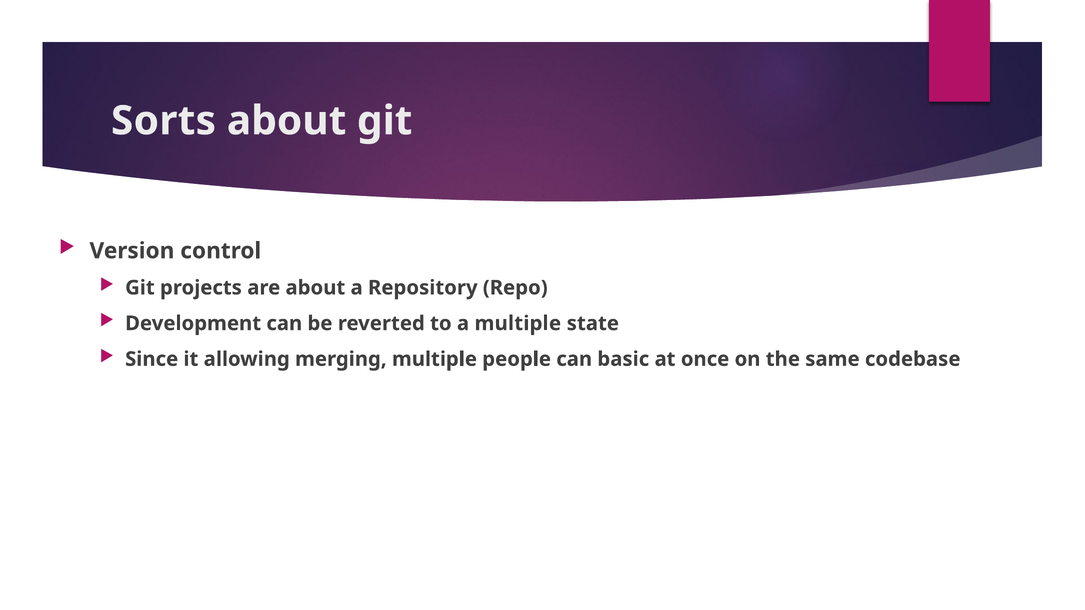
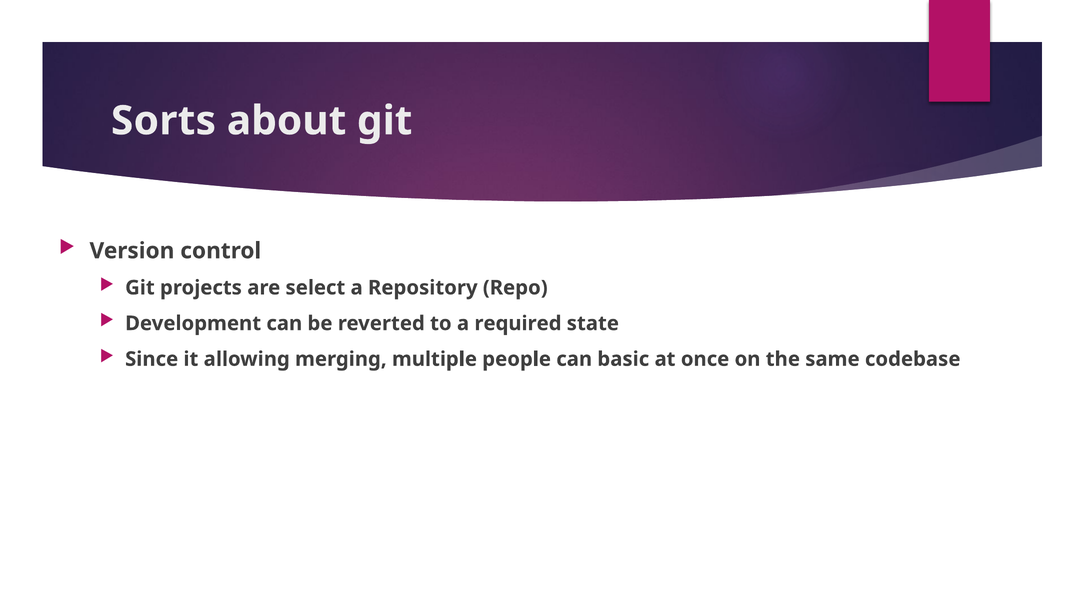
are about: about -> select (315, 288)
a multiple: multiple -> required (518, 324)
